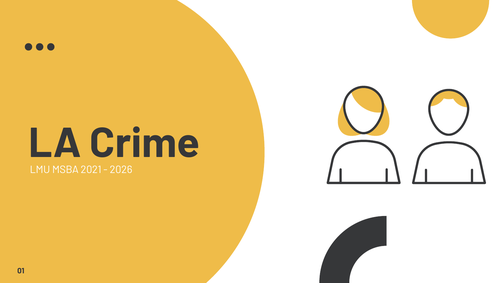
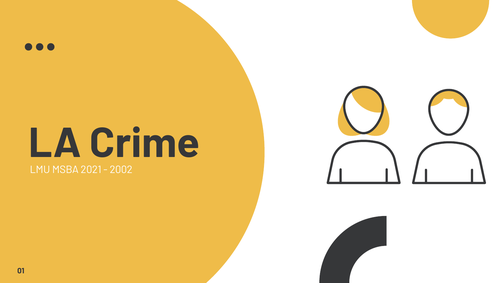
2026: 2026 -> 2002 (121, 170)
